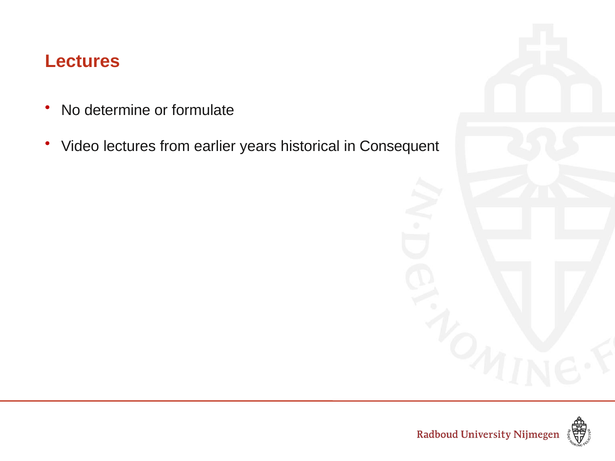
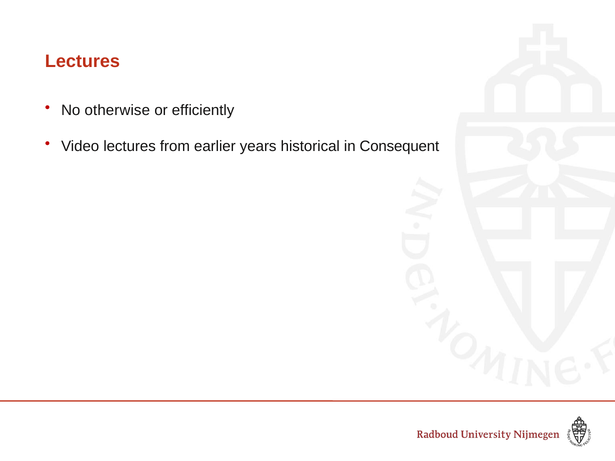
determine: determine -> otherwise (117, 110)
formulate: formulate -> efficiently (203, 110)
